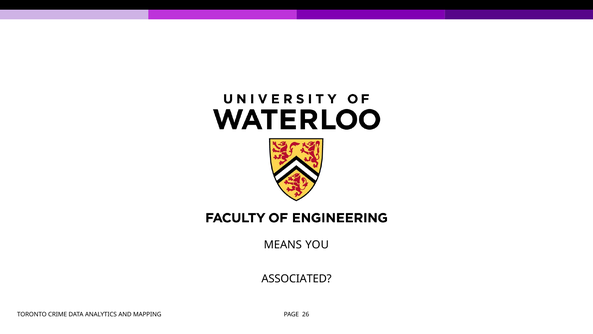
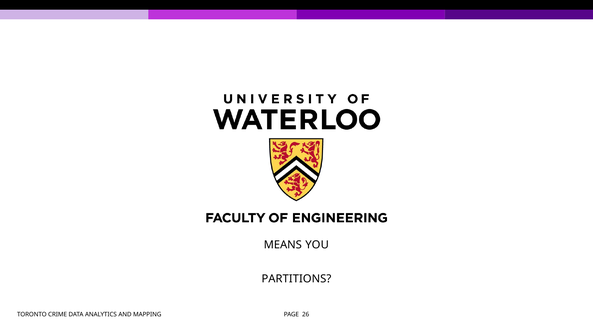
ASSOCIATED: ASSOCIATED -> PARTITIONS (296, 278)
